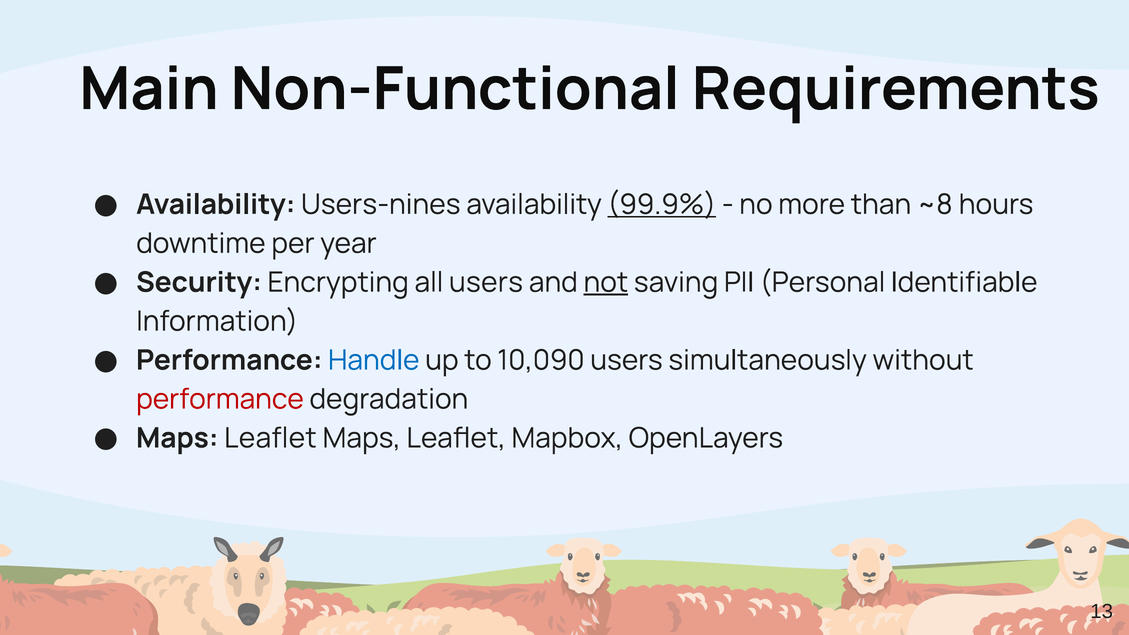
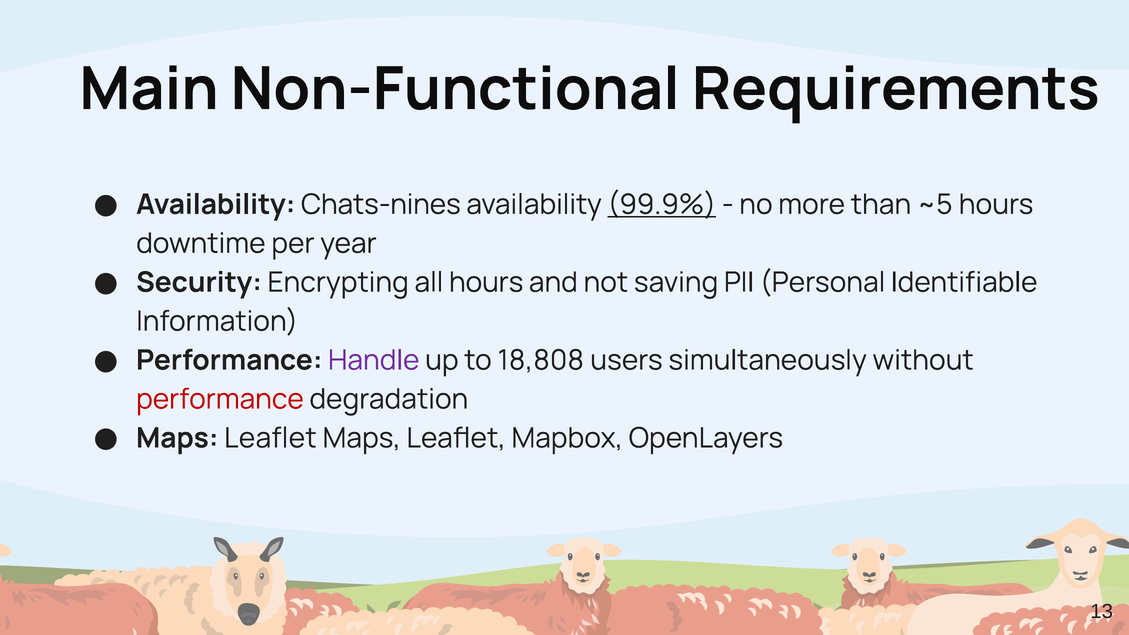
Users-nines: Users-nines -> Chats-nines (381, 205)
~8: ~8 -> ~5 (935, 205)
all users: users -> hours (486, 282)
not underline: present -> none (606, 282)
Handle colour: blue -> purple (374, 360)
10,090: 10,090 -> 18,808 (541, 360)
